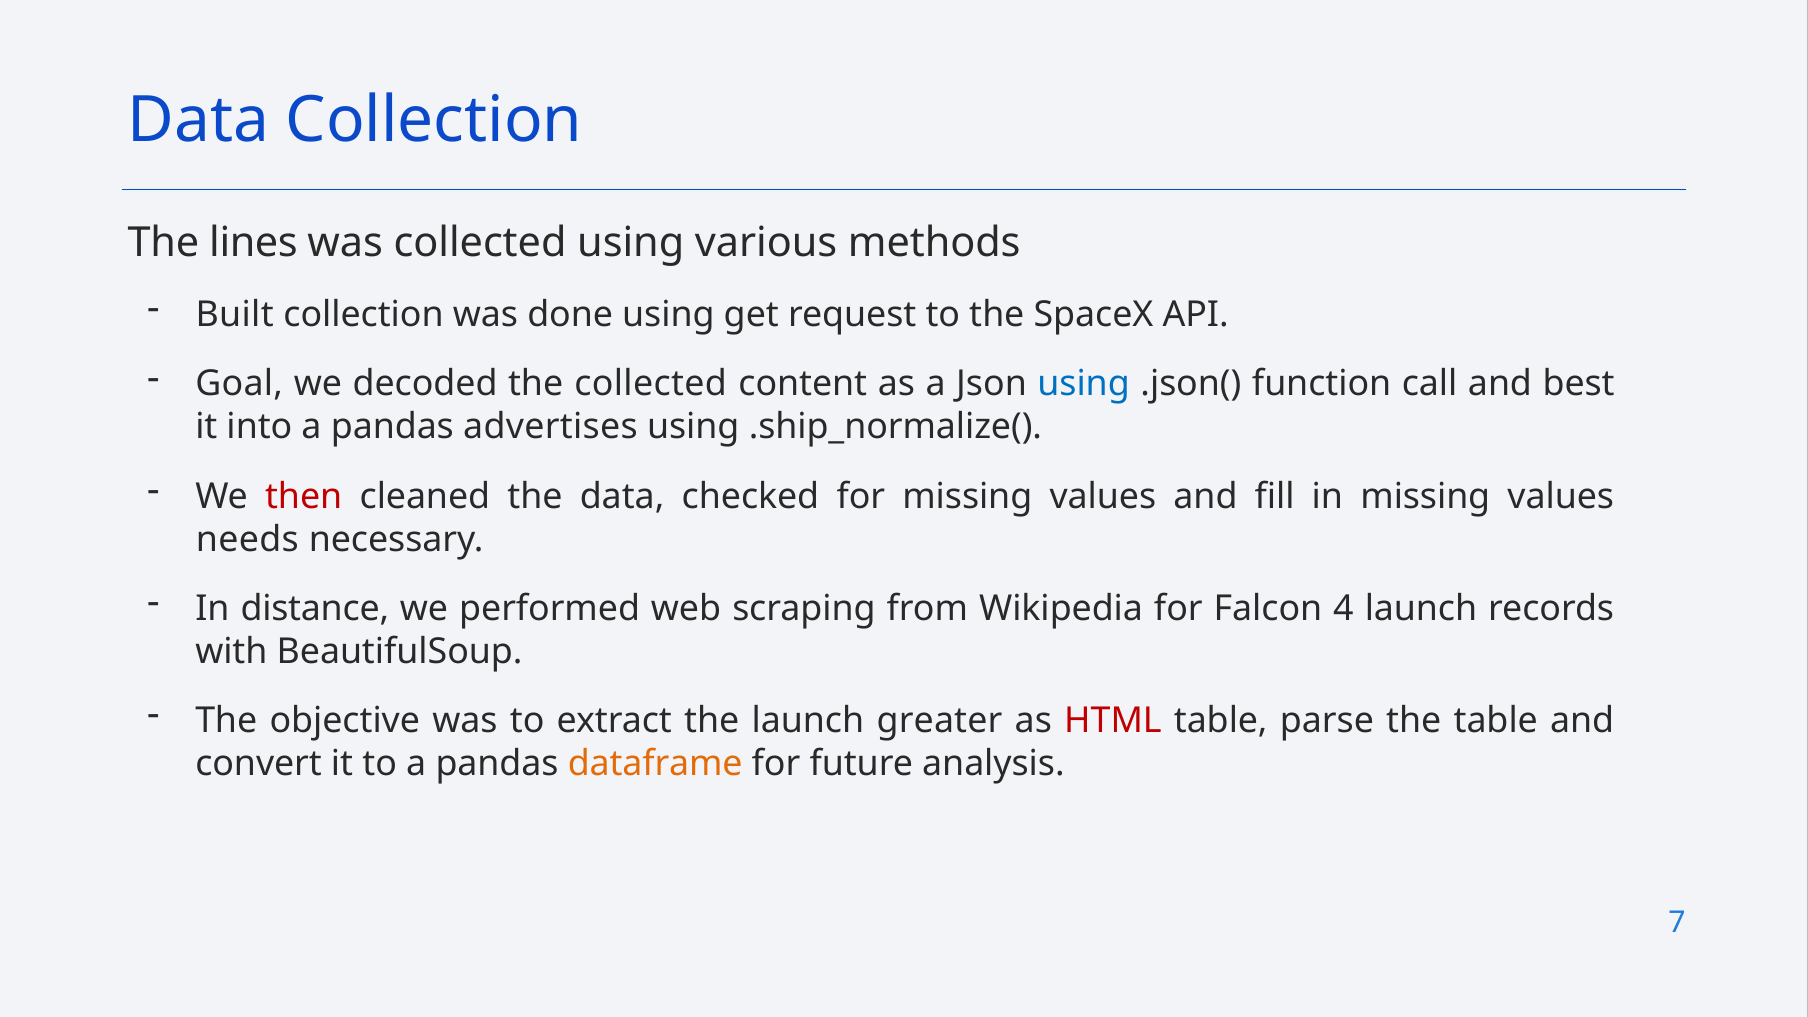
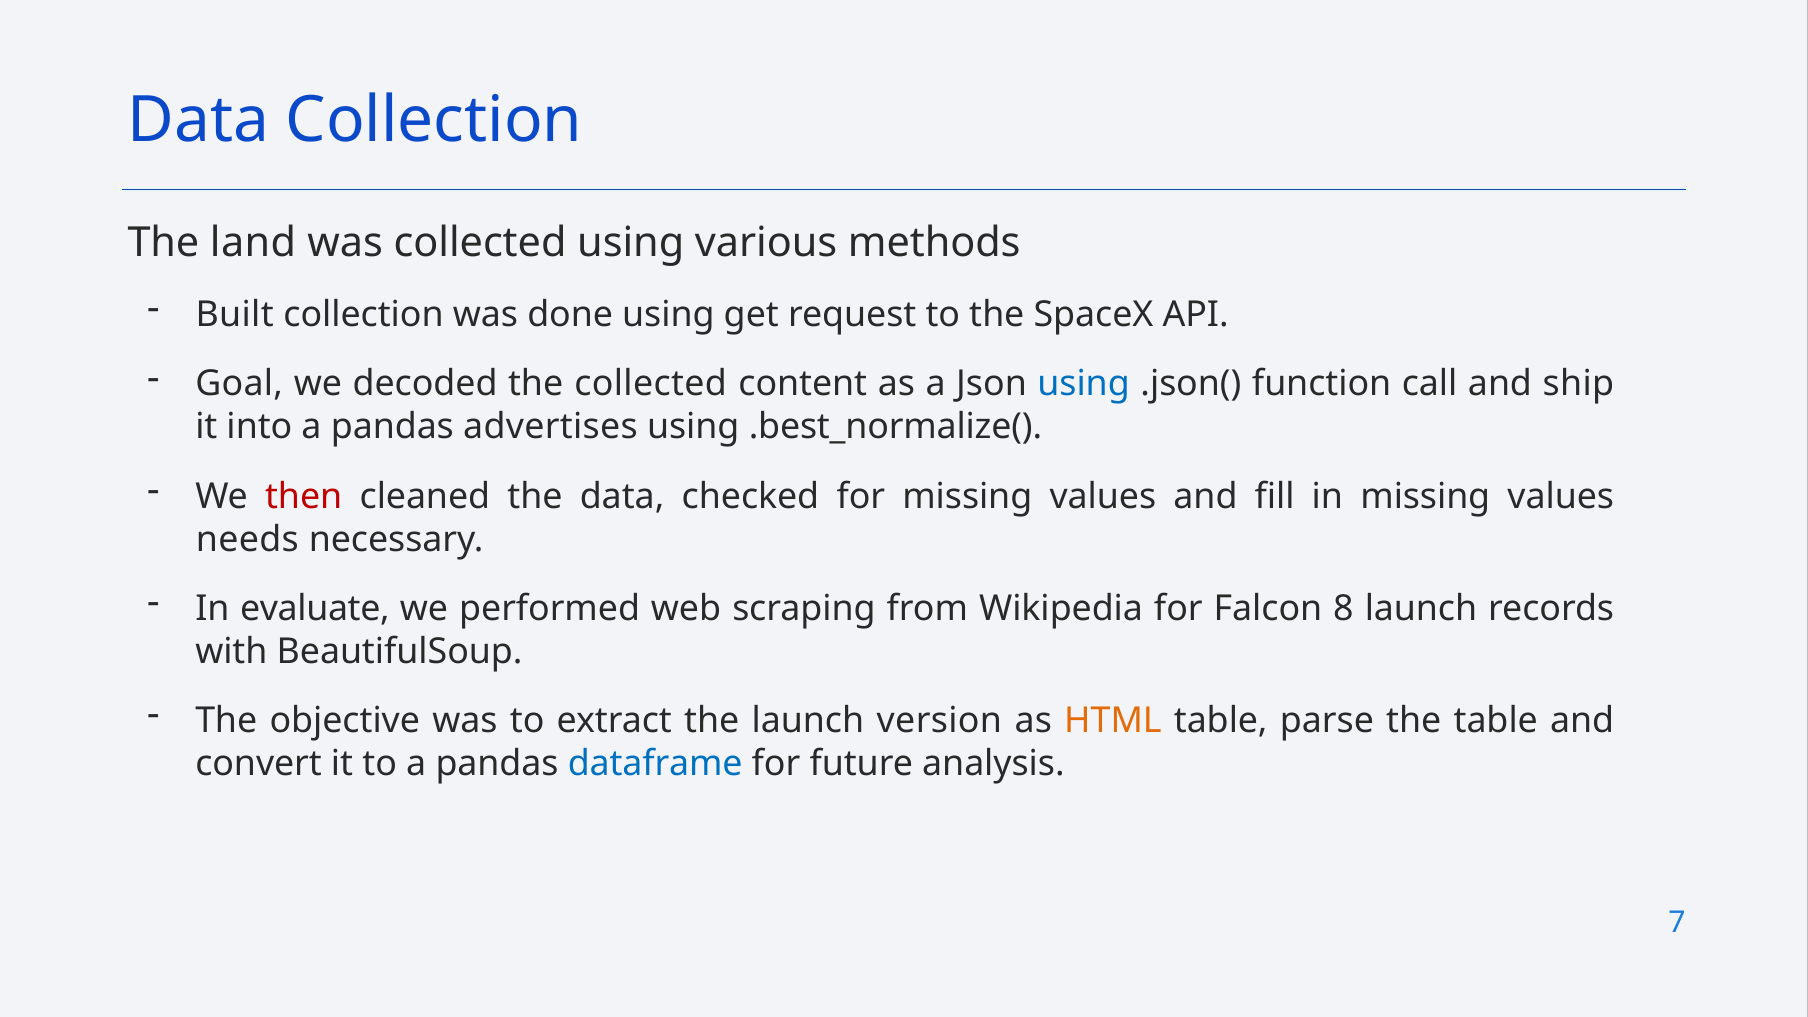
lines: lines -> land (253, 243)
best: best -> ship (1578, 384)
.ship_normalize(: .ship_normalize( -> .best_normalize( (895, 427)
distance: distance -> evaluate (315, 609)
4: 4 -> 8 (1343, 609)
greater: greater -> version (939, 721)
HTML colour: red -> orange (1113, 721)
dataframe colour: orange -> blue (655, 764)
